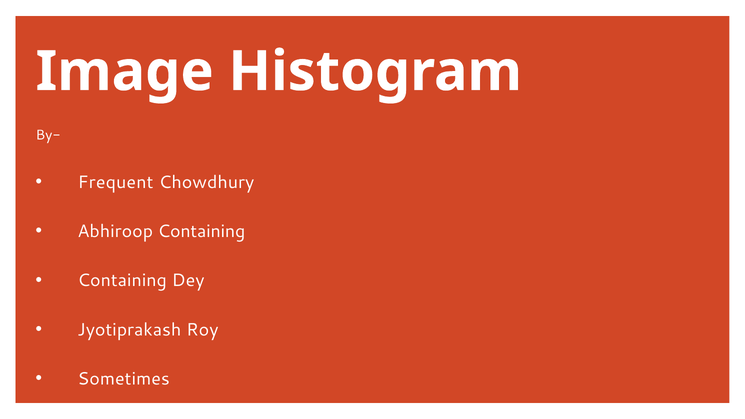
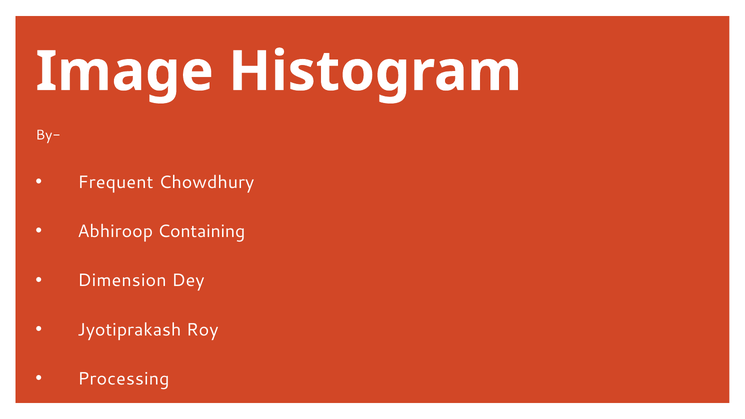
Containing: Containing -> Dimension (122, 281)
Sometimes: Sometimes -> Processing (124, 379)
